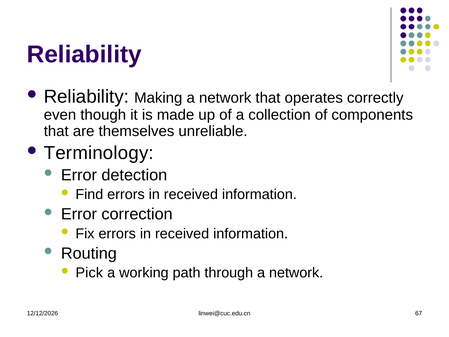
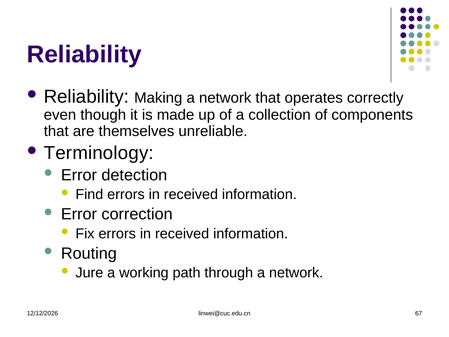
Pick: Pick -> Jure (89, 273)
